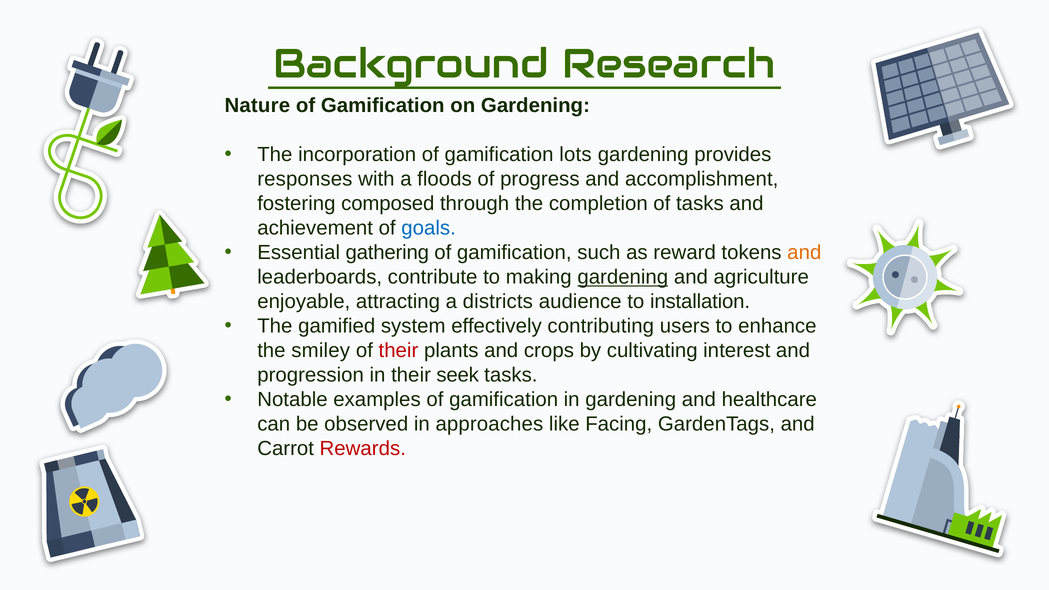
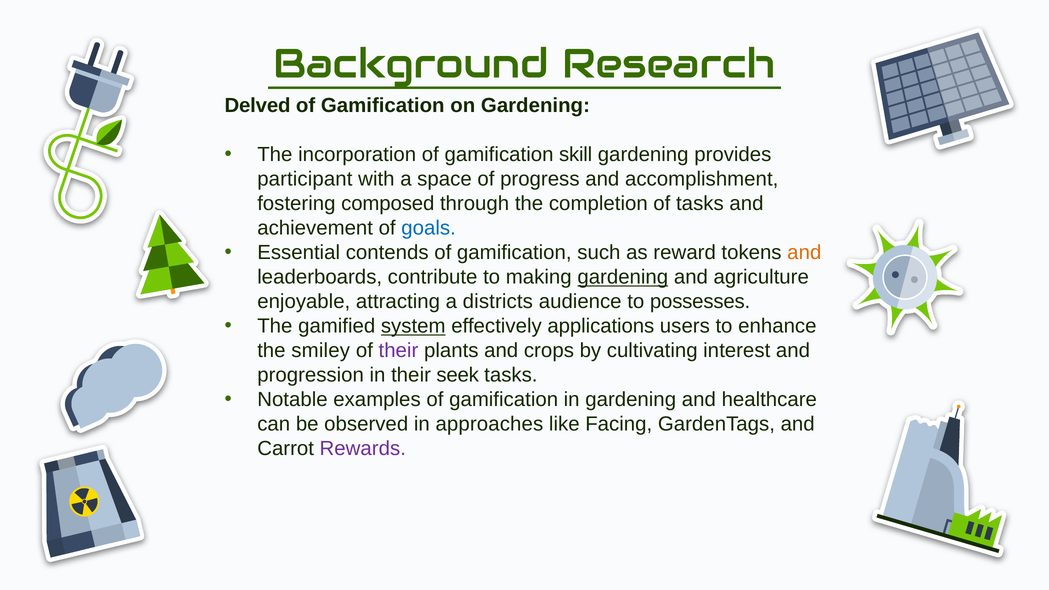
Nature: Nature -> Delved (258, 106)
lots: lots -> skill (576, 155)
responses: responses -> participant (305, 179)
floods: floods -> space (445, 179)
gathering: gathering -> contends (387, 253)
installation: installation -> possesses (700, 302)
system underline: none -> present (413, 326)
contributing: contributing -> applications (601, 326)
their colour: red -> purple (398, 351)
Rewards colour: red -> purple (363, 449)
